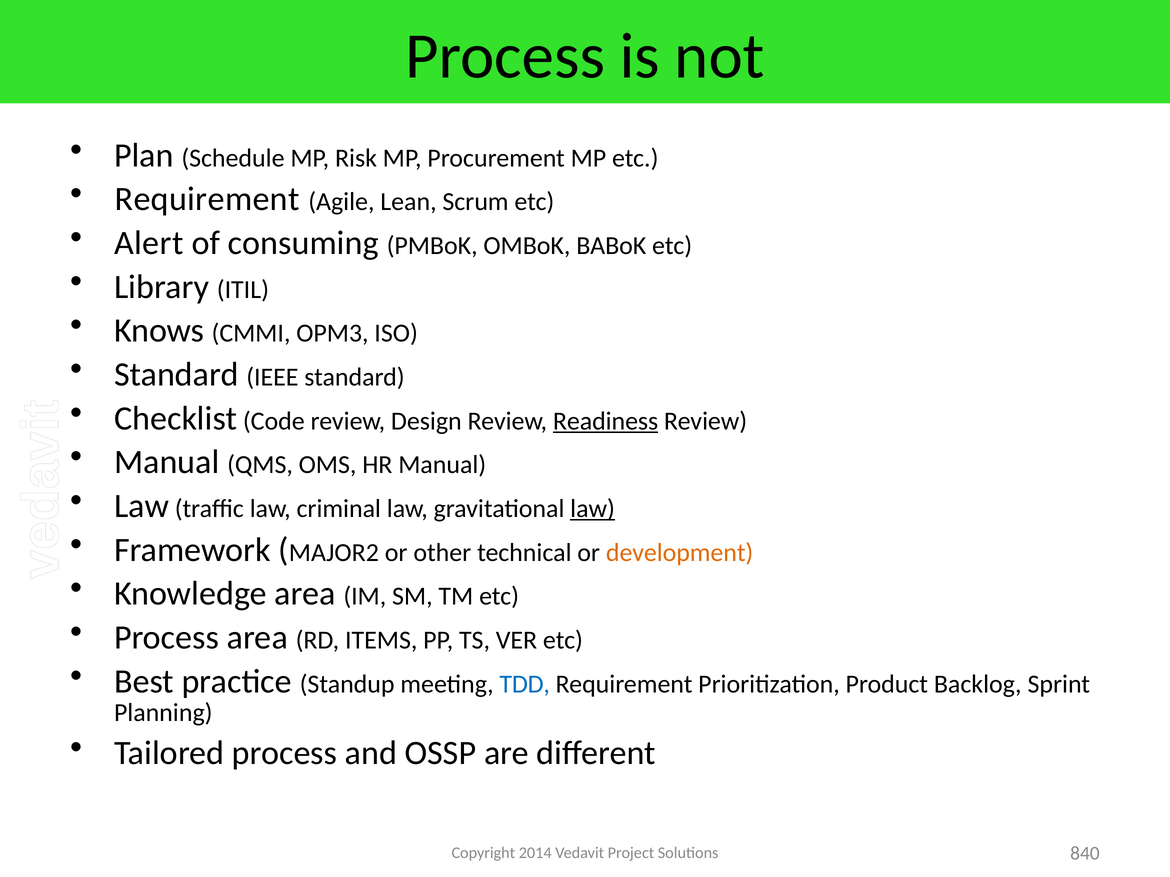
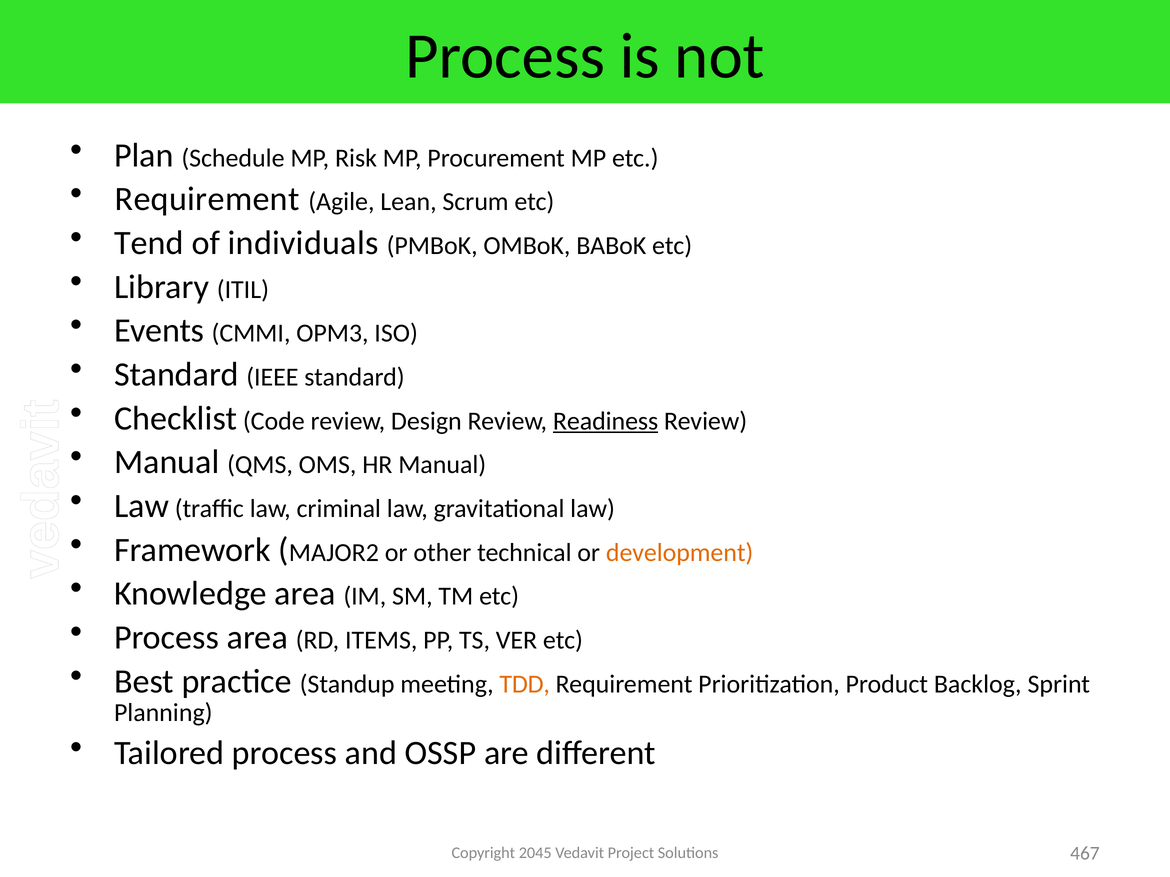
Alert: Alert -> Tend (149, 243)
consuming: consuming -> individuals (303, 243)
Knows: Knows -> Events (159, 331)
law underline: present -> none (593, 509)
TDD colour: blue -> orange (525, 684)
2014: 2014 -> 2045 (535, 854)
840: 840 -> 467 (1085, 854)
